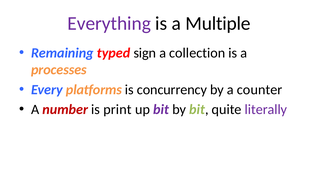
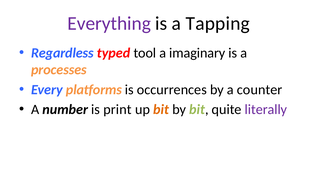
Multiple: Multiple -> Tapping (218, 23)
Remaining: Remaining -> Regardless (62, 53)
sign: sign -> tool (145, 53)
collection: collection -> imaginary (197, 53)
concurrency: concurrency -> occurrences (172, 90)
number colour: red -> black (65, 109)
bit colour: purple -> orange (161, 109)
